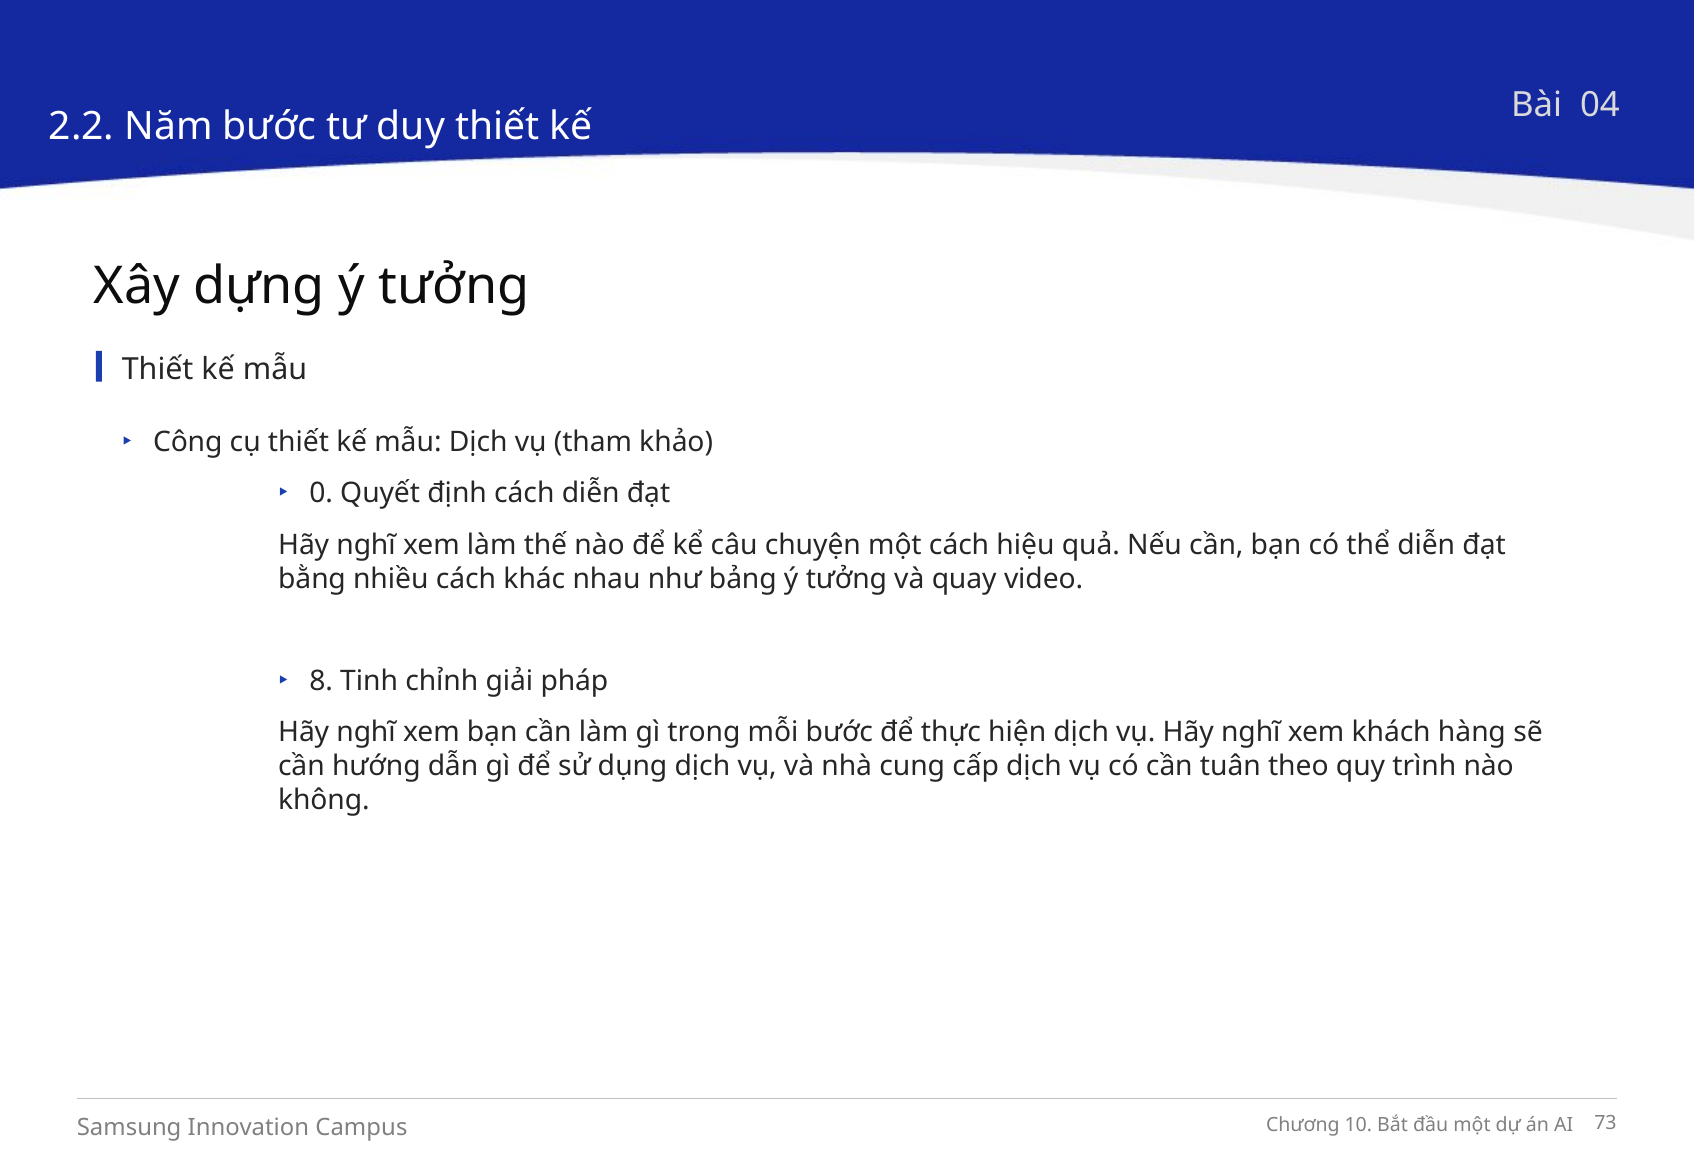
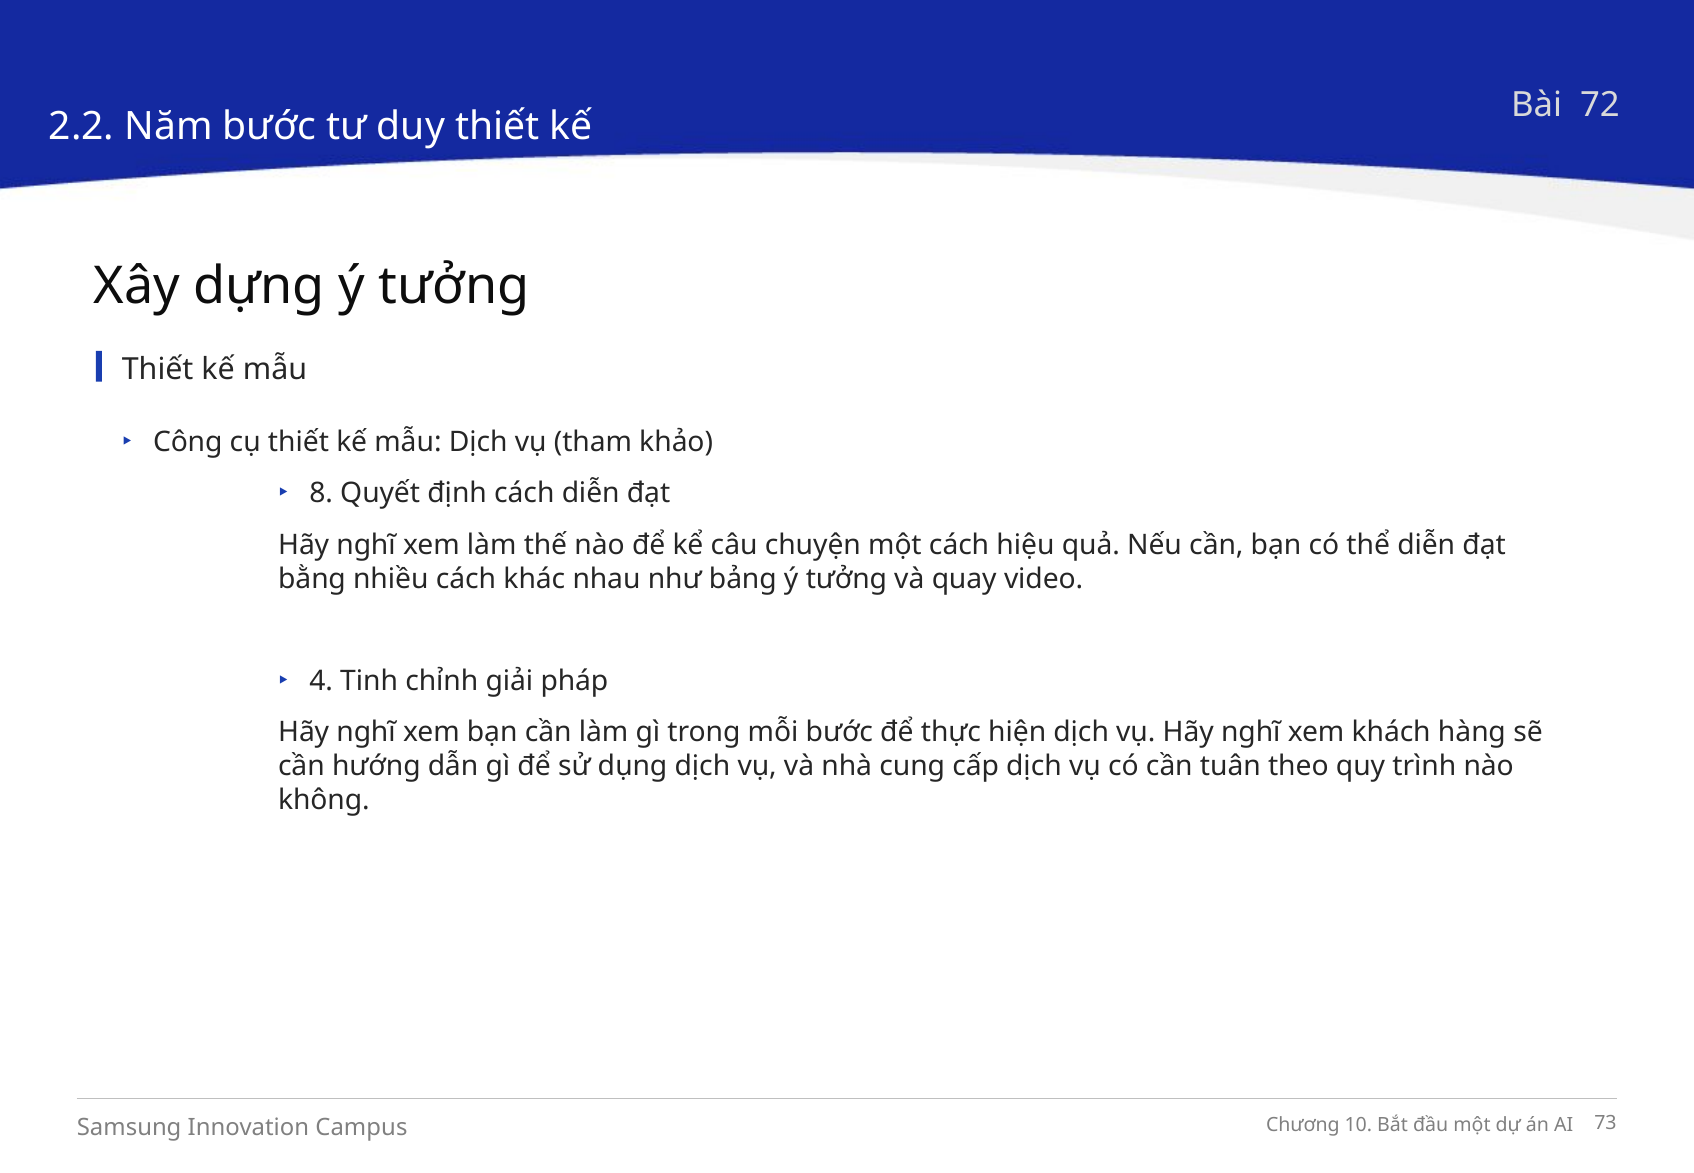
04: 04 -> 72 (1600, 105)
0: 0 -> 8 (321, 494)
8: 8 -> 4 (321, 681)
